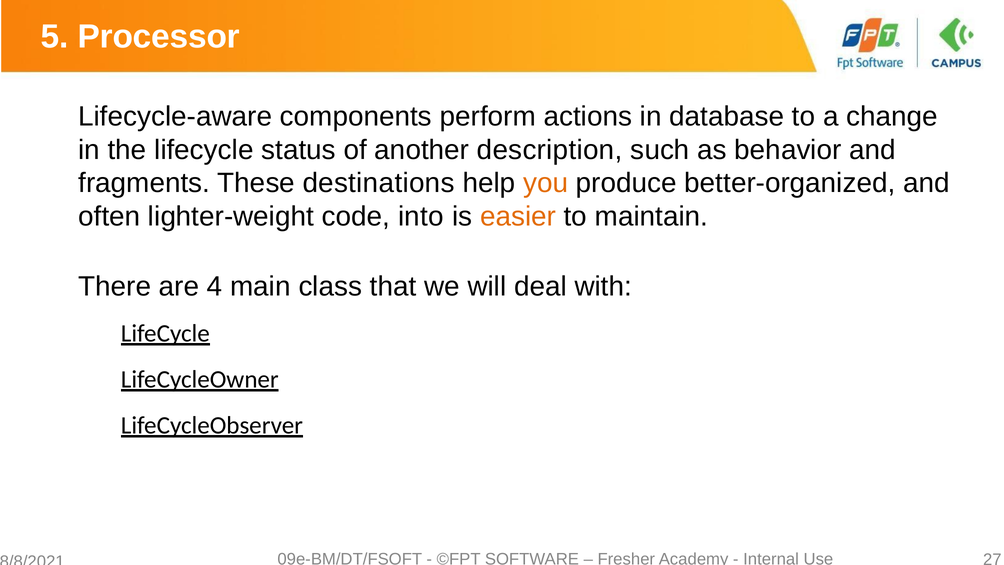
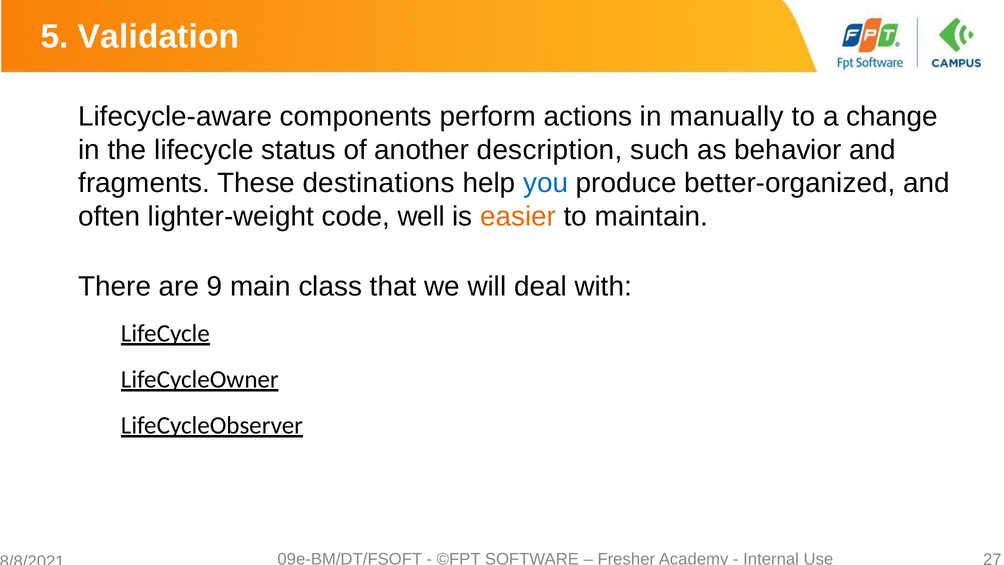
Processor: Processor -> Validation (159, 37)
database: database -> manually (727, 116)
you colour: orange -> blue (546, 183)
into: into -> well (421, 217)
4: 4 -> 9 (215, 286)
